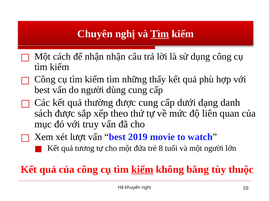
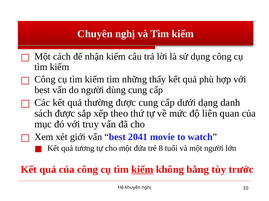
Tìm underline: present -> none (160, 34)
nhận nhận: nhận -> kiếm (116, 57)
lượt: lượt -> giới (78, 137)
2019: 2019 -> 2041 (138, 137)
thuộc: thuộc -> trước (241, 170)
